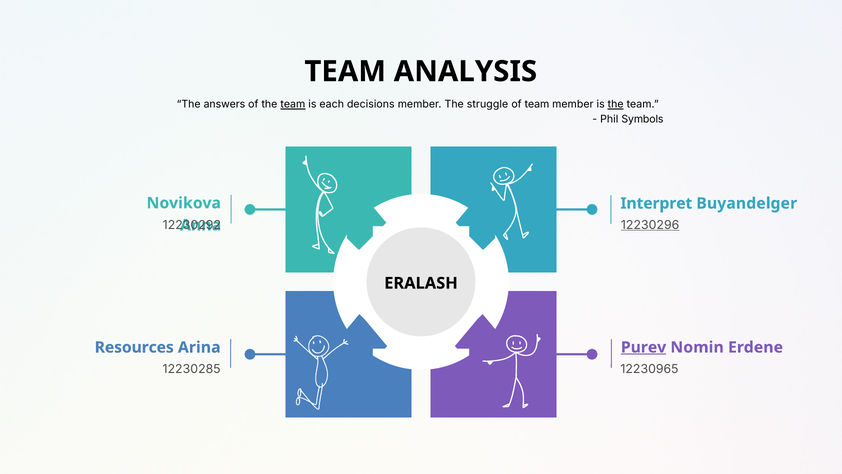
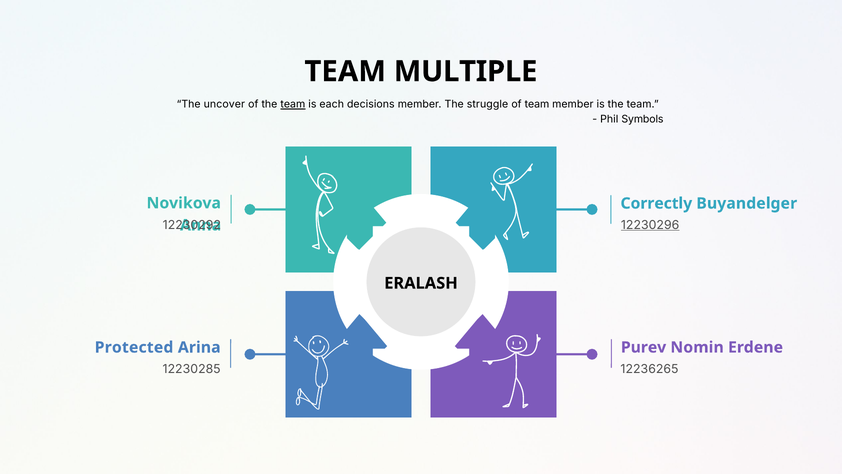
ANALYSIS: ANALYSIS -> MULTIPLE (466, 71)
answers: answers -> uncover (224, 104)
the underline: present -> none (616, 104)
Interpret: Interpret -> Correctly (656, 203)
Resources: Resources -> Protected (134, 347)
Purev underline: present -> none (644, 347)
12230965: 12230965 -> 12236265 (649, 369)
